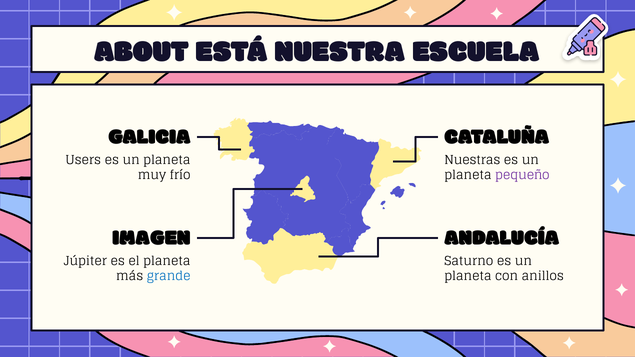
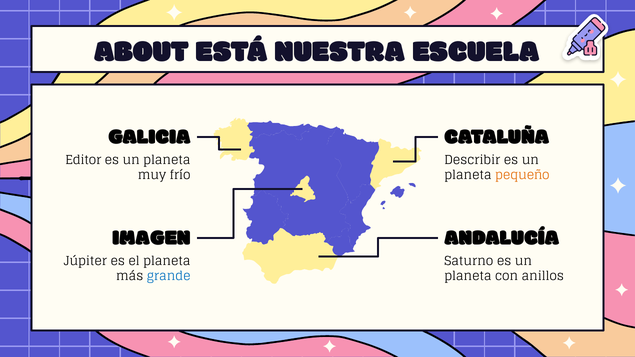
Users: Users -> Editor (83, 160)
Nuestras: Nuestras -> Describir (472, 160)
pequeño colour: purple -> orange (522, 175)
